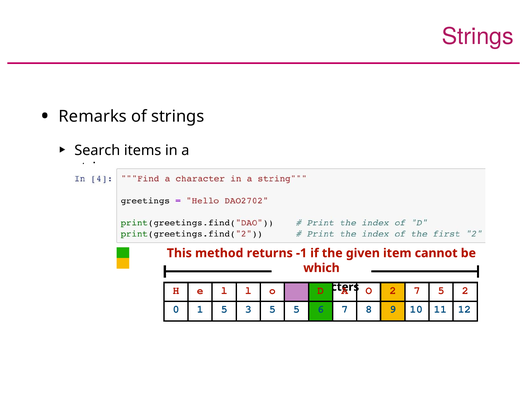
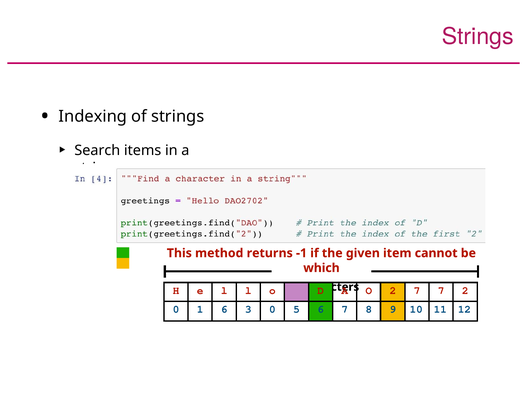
Remarks: Remarks -> Indexing (93, 116)
7 5: 5 -> 7 (441, 291)
1 5: 5 -> 6 (224, 310)
3 5: 5 -> 0 (272, 310)
